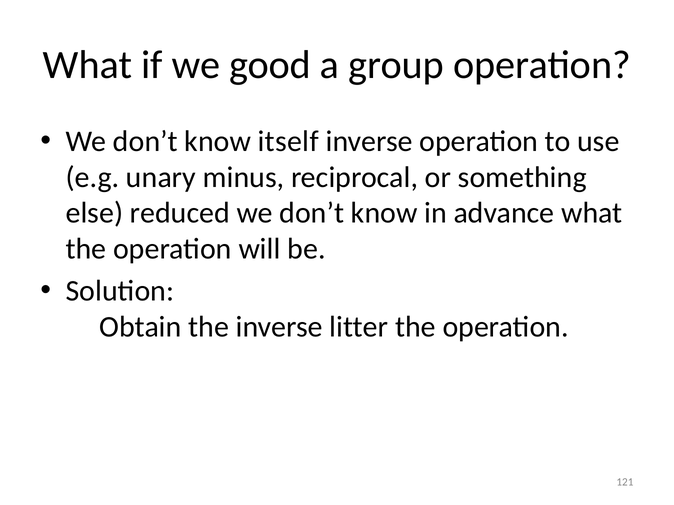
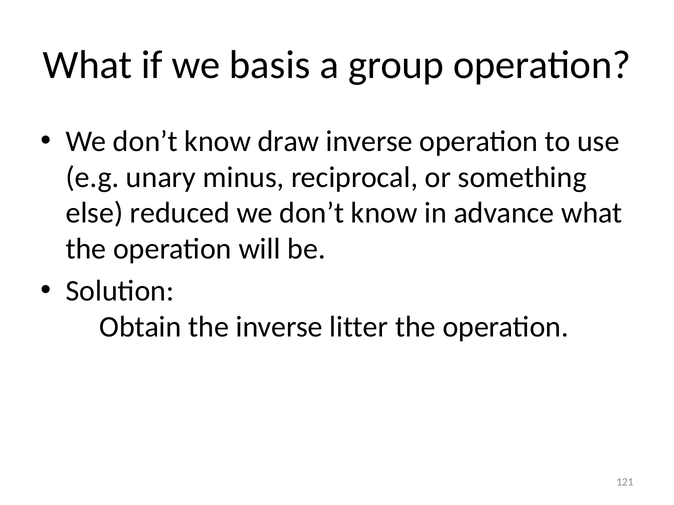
good: good -> basis (270, 65)
itself: itself -> draw (288, 141)
